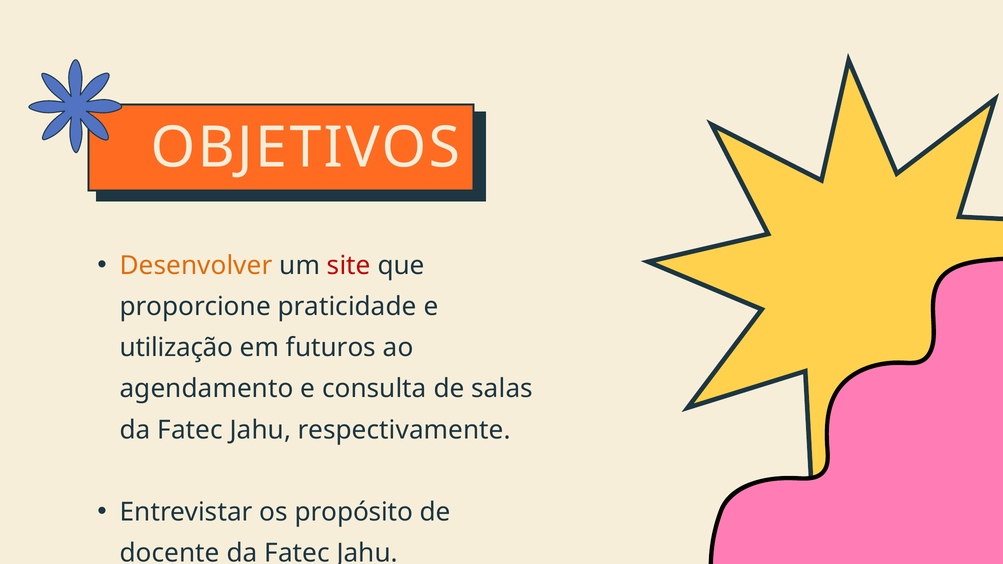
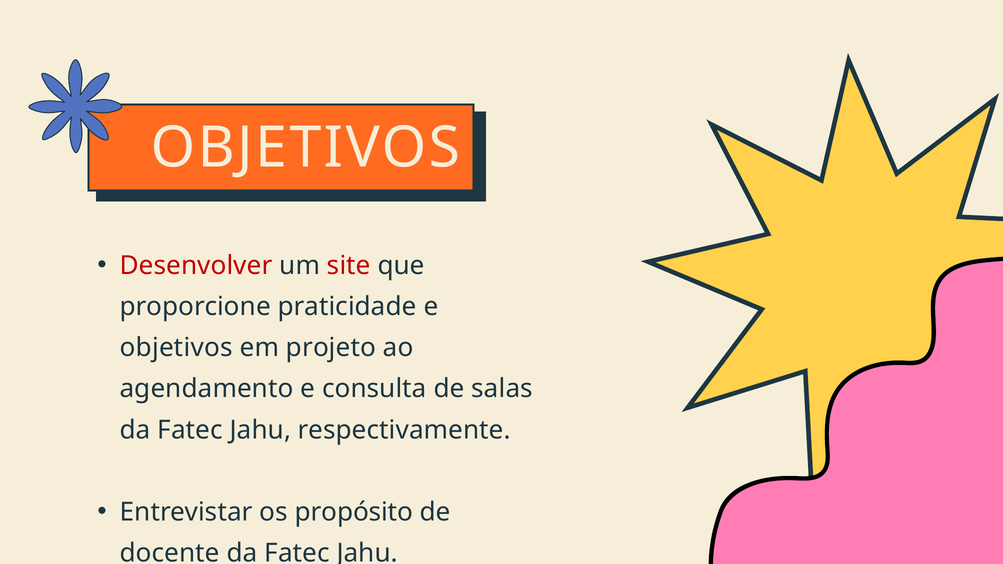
Desenvolver colour: orange -> red (196, 266)
utilização: utilização -> objetivos (176, 348)
futuros: futuros -> projeto (331, 348)
